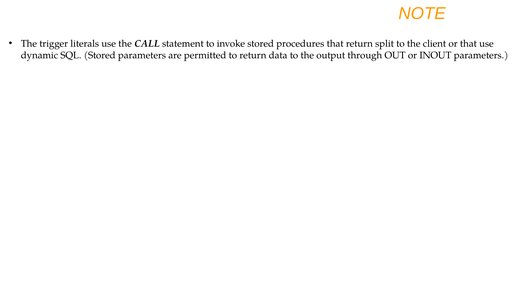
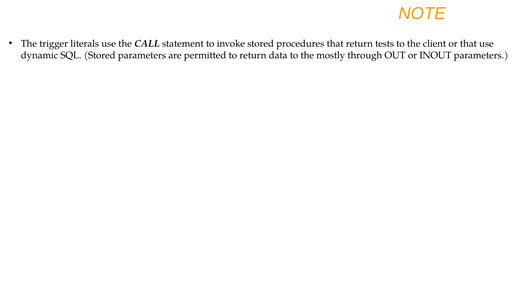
split: split -> tests (385, 44)
output: output -> mostly (331, 55)
